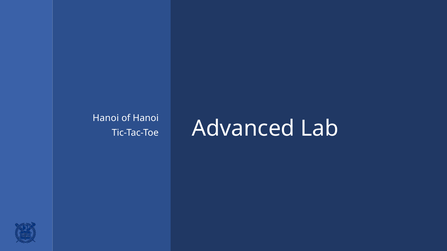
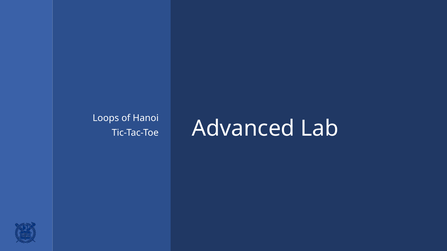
Hanoi: Hanoi -> Loops (106, 118)
